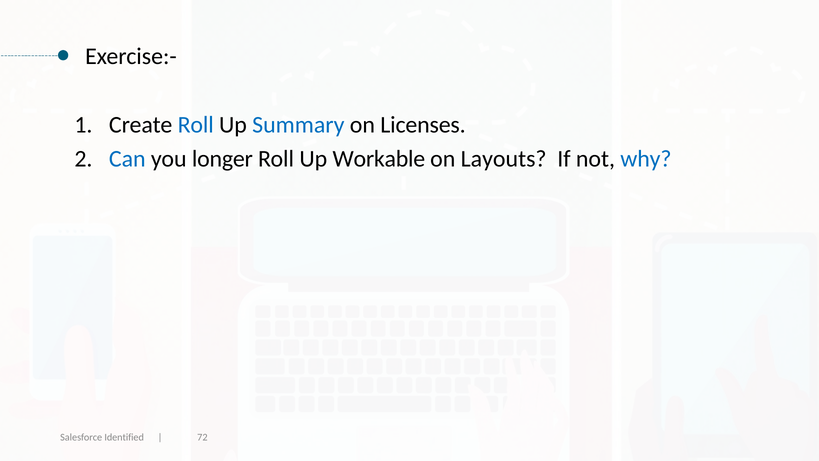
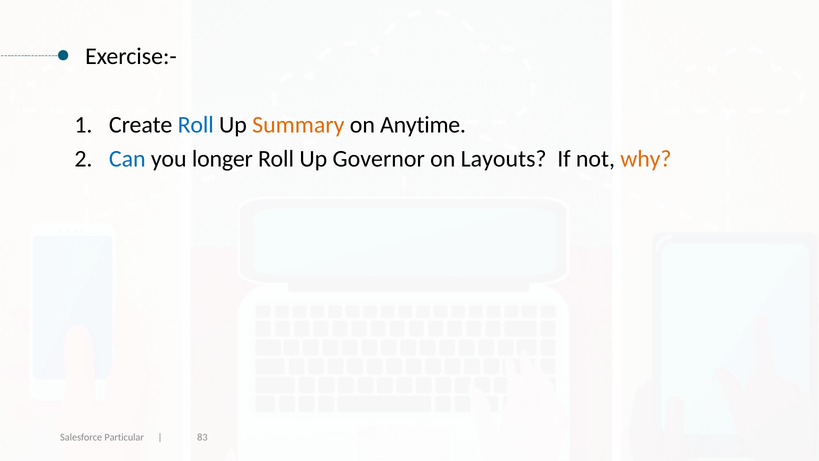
Summary colour: blue -> orange (298, 125)
Licenses: Licenses -> Anytime (423, 125)
Workable: Workable -> Governor (379, 159)
why colour: blue -> orange (646, 159)
Identified: Identified -> Particular (124, 437)
72: 72 -> 83 (202, 437)
